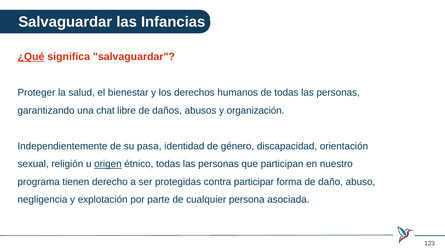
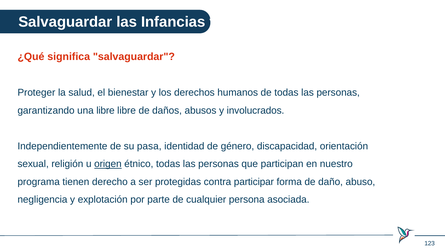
¿Qué underline: present -> none (31, 57)
una chat: chat -> libre (105, 110)
organización: organización -> involucrados (256, 110)
